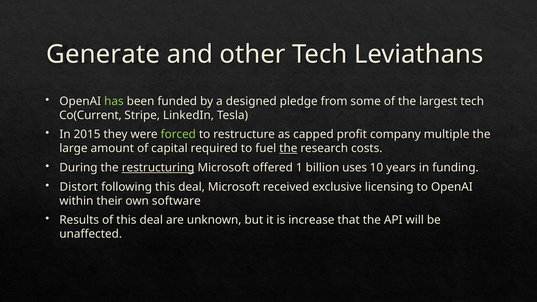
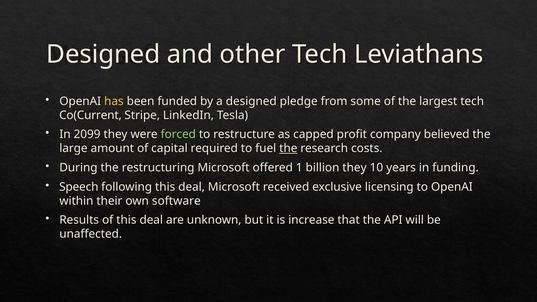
Generate: Generate -> Designed (103, 54)
has colour: light green -> yellow (114, 101)
2015: 2015 -> 2099 (87, 134)
multiple: multiple -> believed (447, 134)
restructuring underline: present -> none (158, 168)
billion uses: uses -> they (354, 168)
Distort: Distort -> Speech (79, 187)
